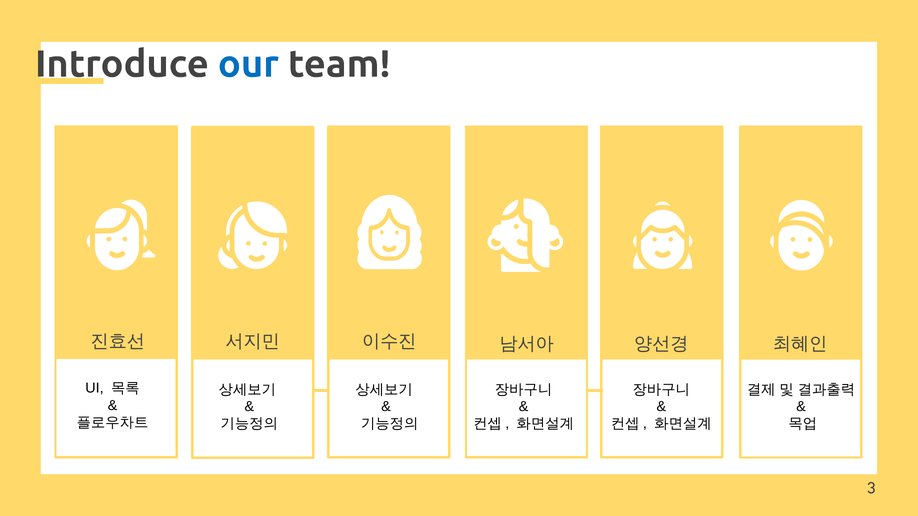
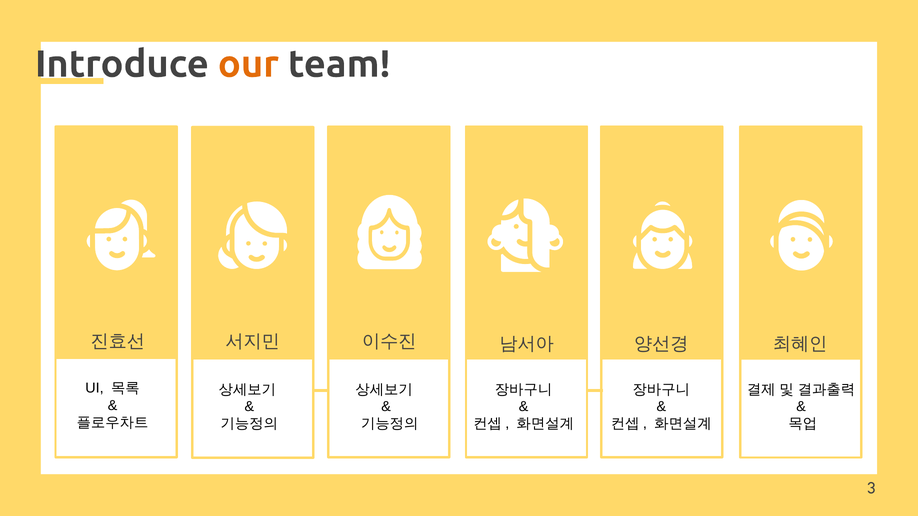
our colour: blue -> orange (248, 64)
